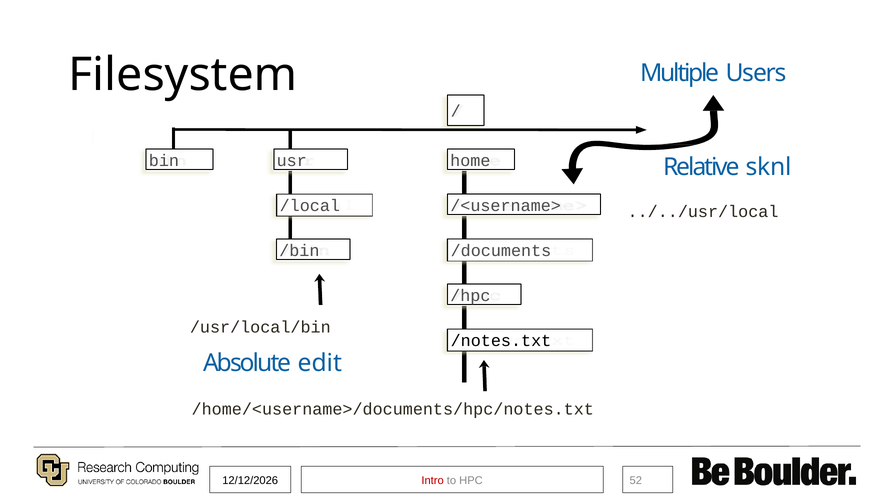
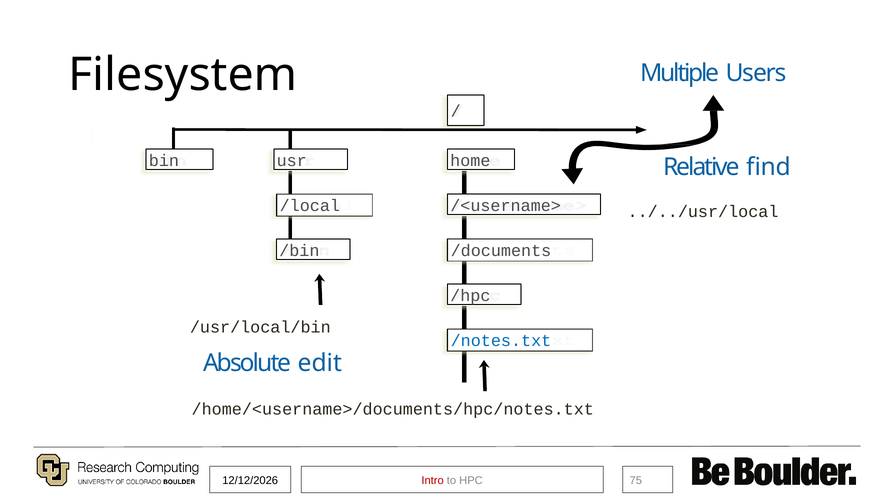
sknl: sknl -> find (769, 167)
/notes.txt colour: black -> blue (501, 341)
52: 52 -> 75 (636, 480)
